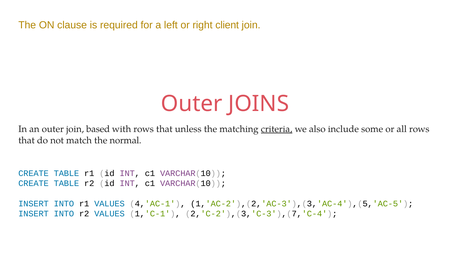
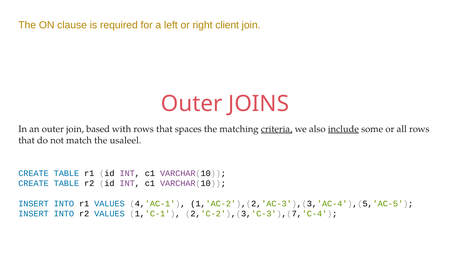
unless: unless -> spaces (188, 129)
include underline: none -> present (343, 129)
normal: normal -> usaleel (125, 140)
